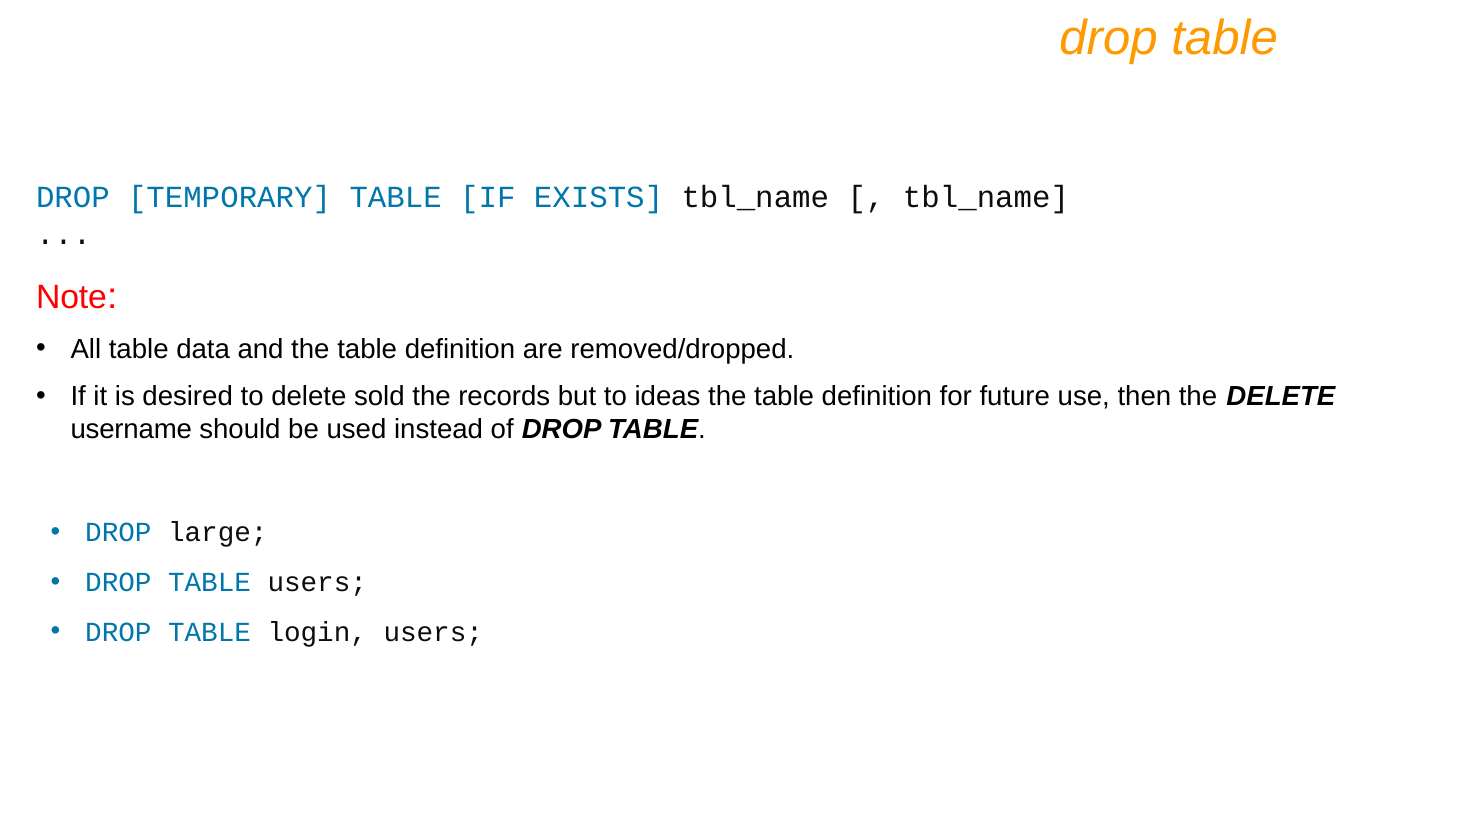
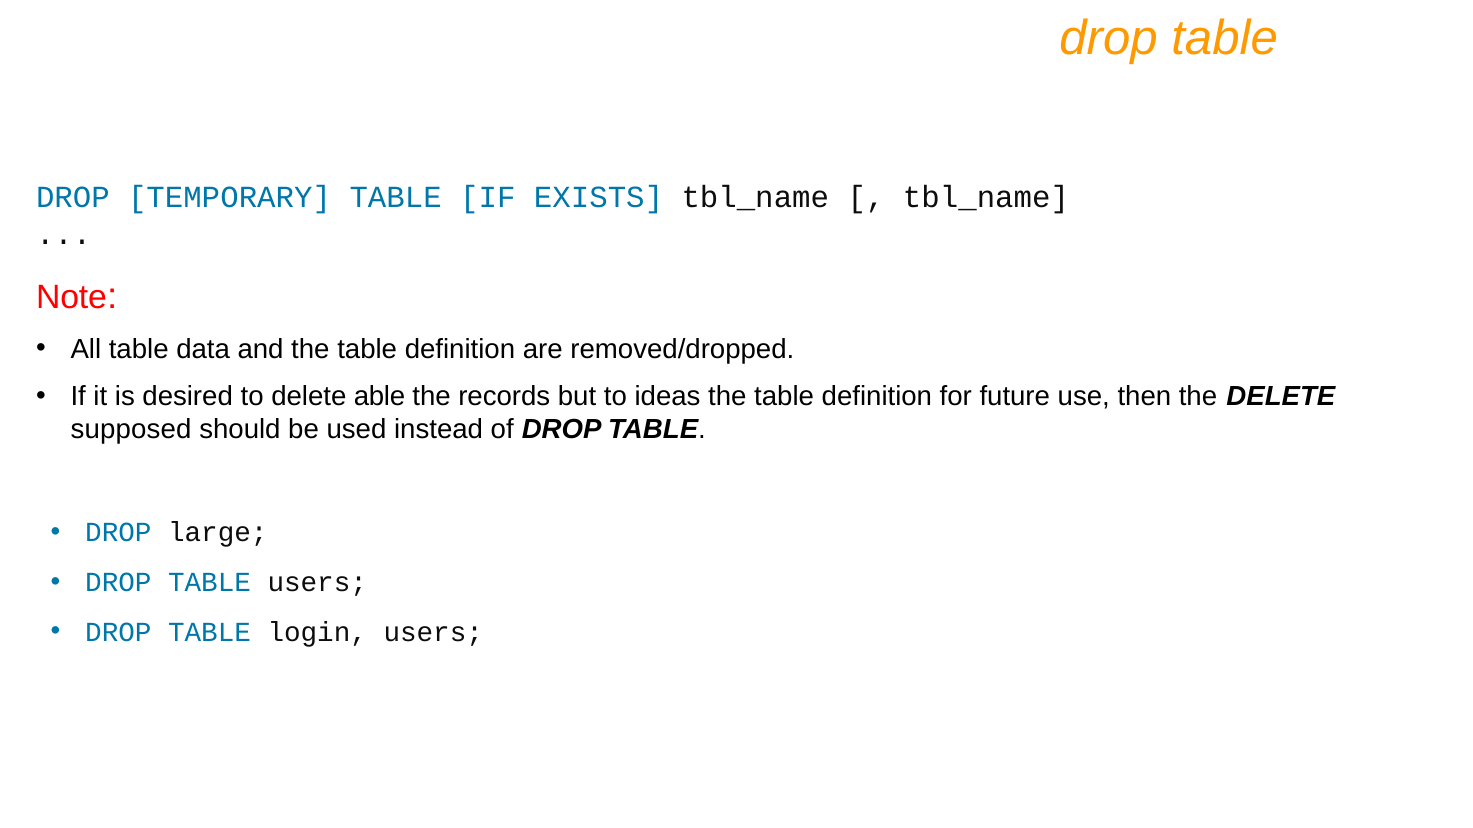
sold: sold -> able (379, 397)
username: username -> supposed (131, 430)
